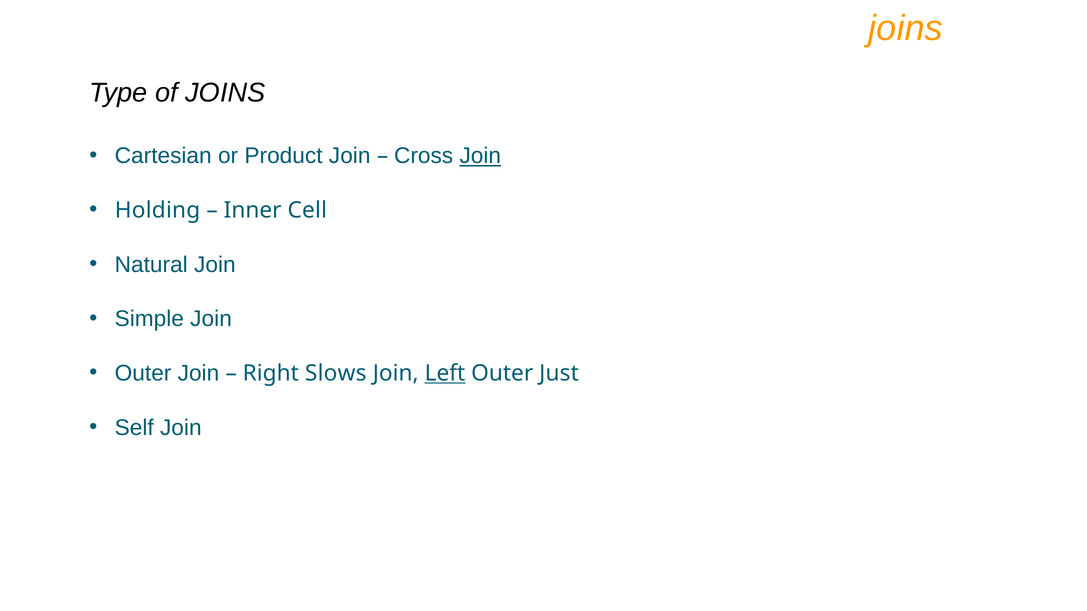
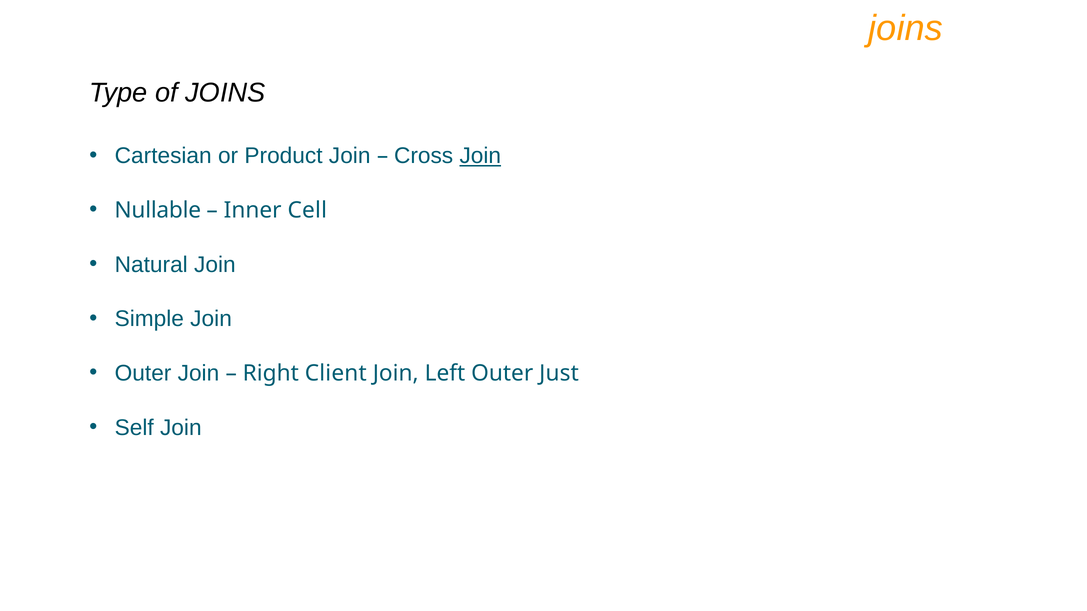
Holding: Holding -> Nullable (158, 210)
Slows: Slows -> Client (336, 374)
Left underline: present -> none (445, 374)
